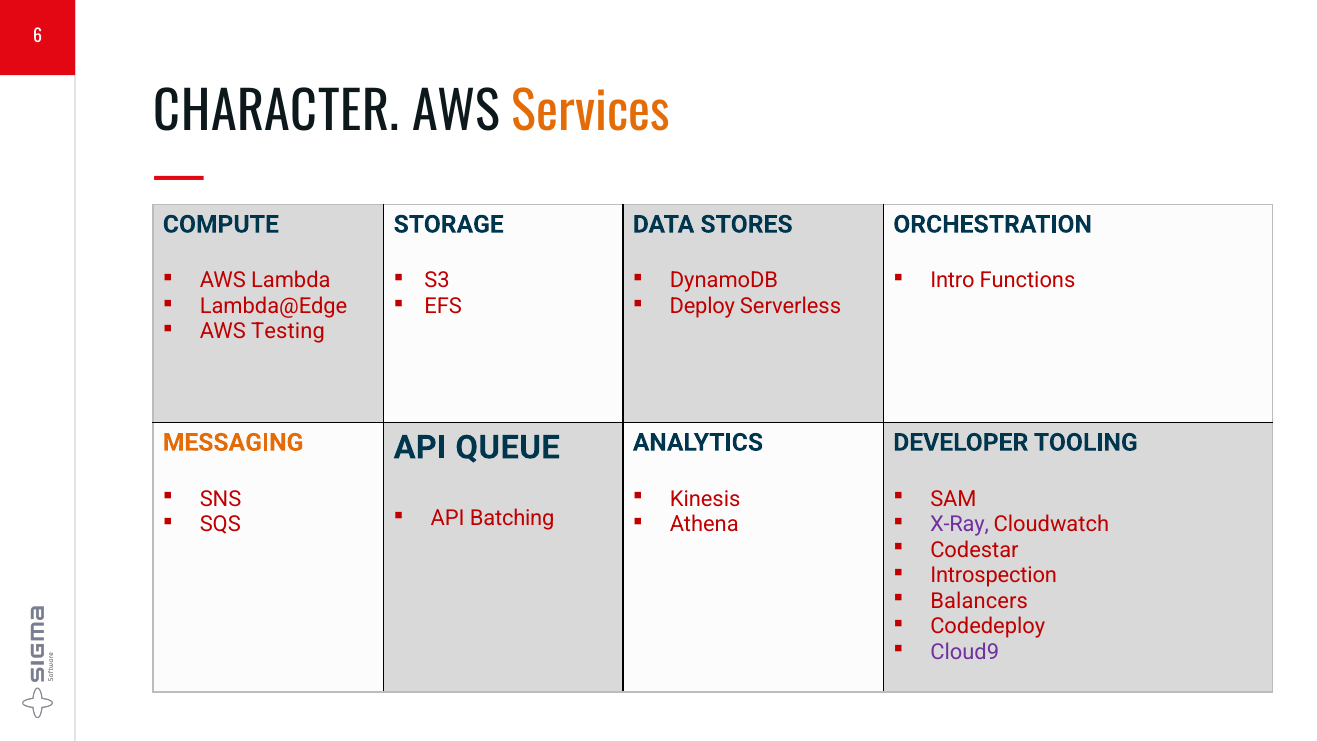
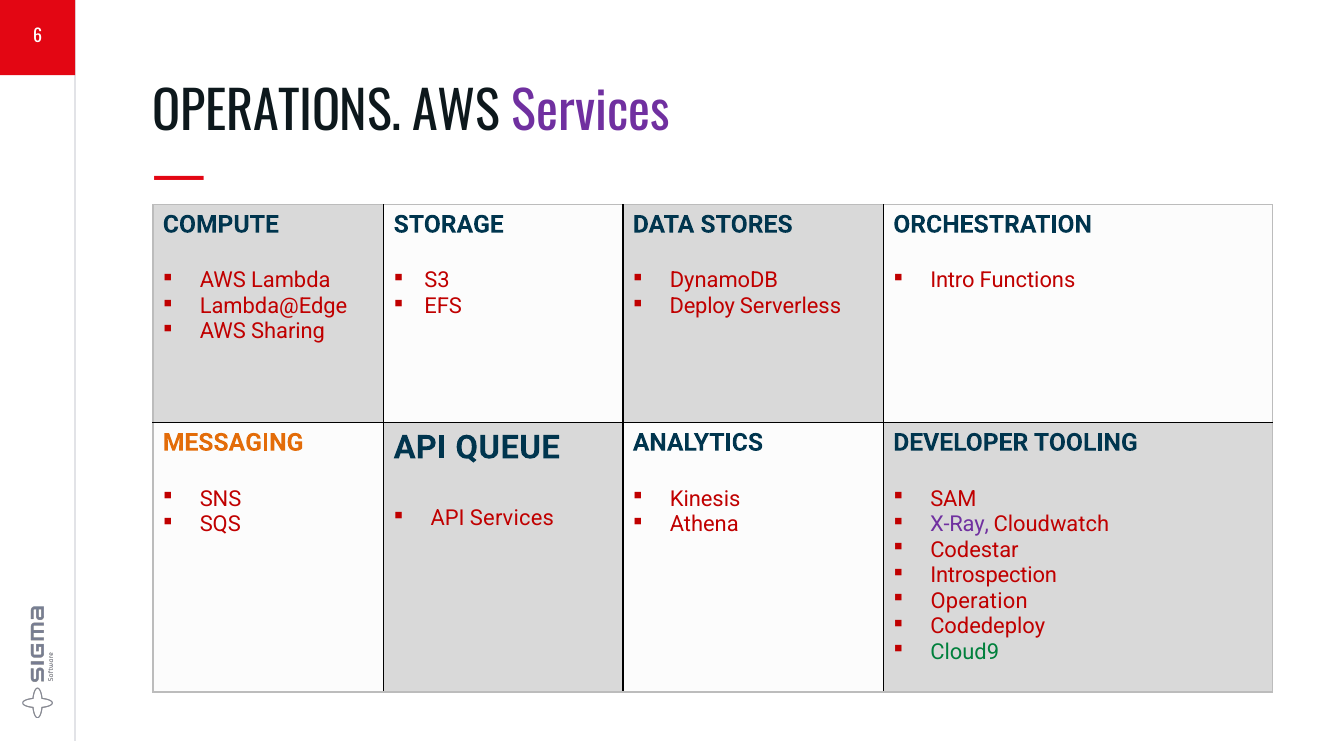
CHARACTER: CHARACTER -> OPERATIONS (277, 114)
Services colour: orange -> purple (591, 114)
Testing: Testing -> Sharing (288, 332)
API Batching: Batching -> Services (512, 518)
Balancers: Balancers -> Operation (979, 601)
Cloud9 colour: purple -> green (965, 652)
